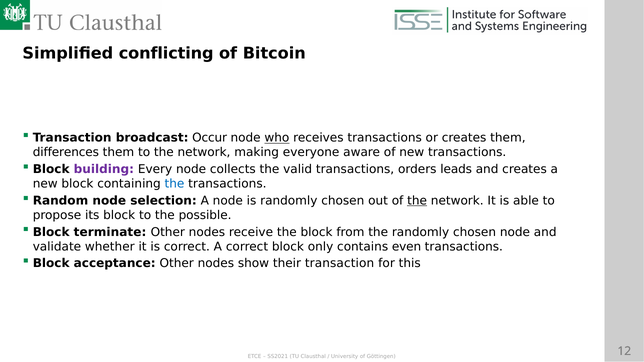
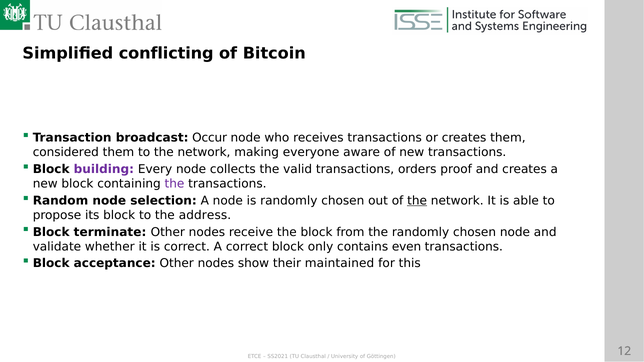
who underline: present -> none (277, 138)
differences: differences -> considered (66, 153)
leads: leads -> proof (456, 169)
the colour: blue -> purple (174, 184)
possible: possible -> address (205, 215)
their transaction: transaction -> maintained (340, 264)
